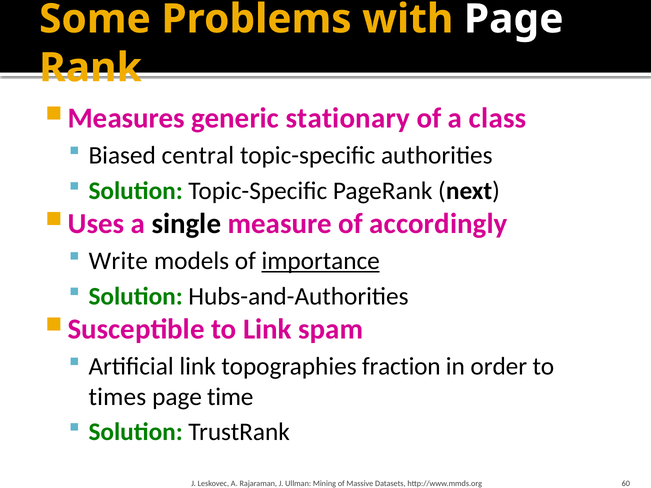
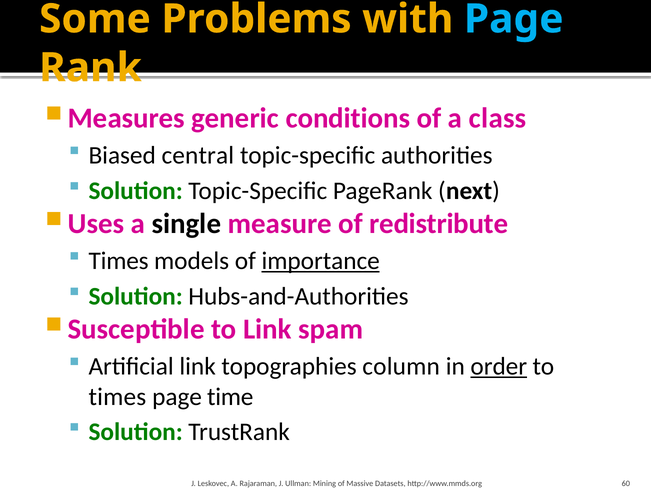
Page colour: white -> light blue (514, 19)
stationary: stationary -> conditions (348, 118)
accordingly: accordingly -> redistribute (439, 224)
Write: Write -> Times (119, 261)
fraction: fraction -> column (401, 367)
order underline: none -> present (499, 367)
